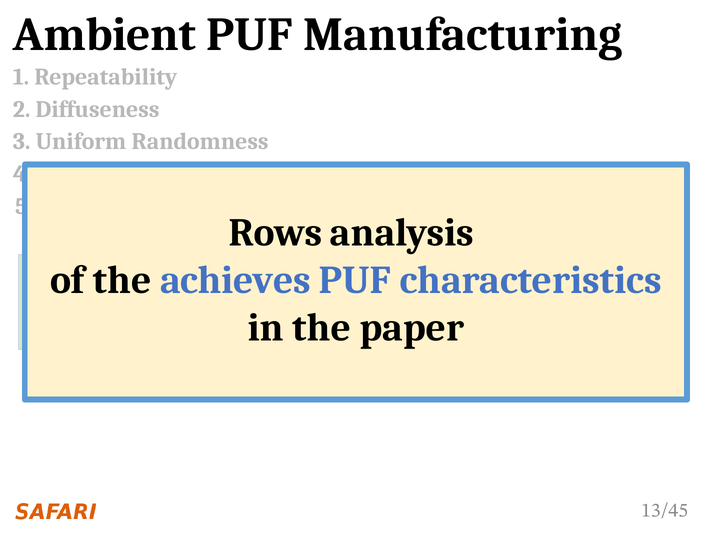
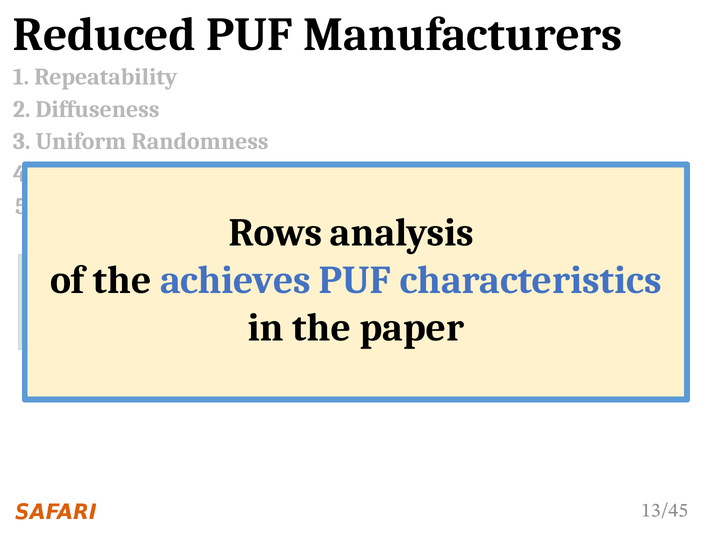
Ambient: Ambient -> Reduced (104, 35)
Manufacturing: Manufacturing -> Manufacturers (463, 35)
